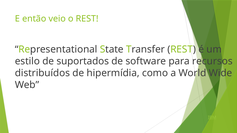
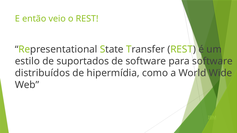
para recursos: recursos -> software (212, 61)
